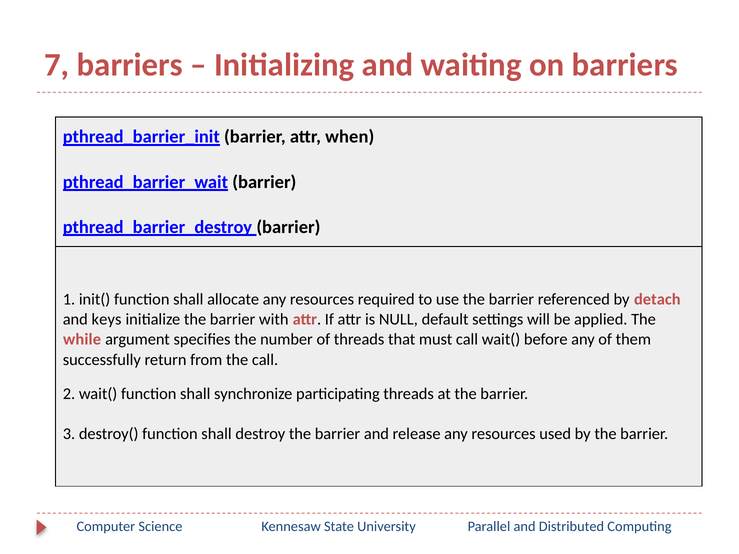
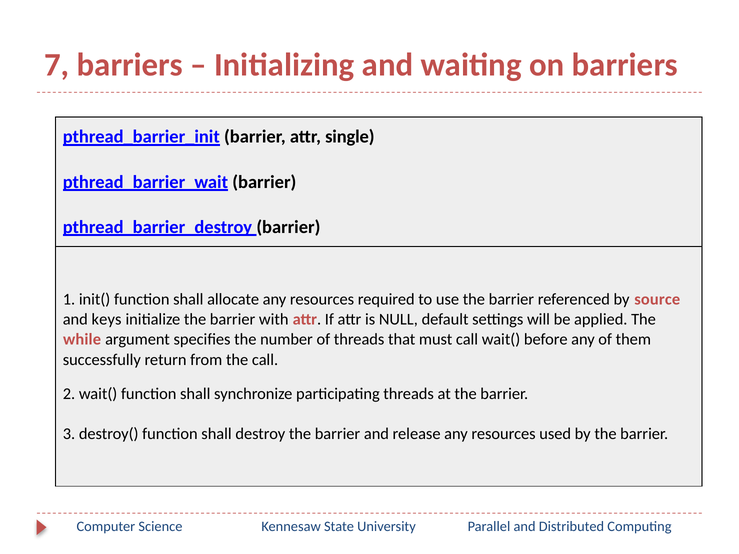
when: when -> single (350, 137)
detach: detach -> source (657, 300)
